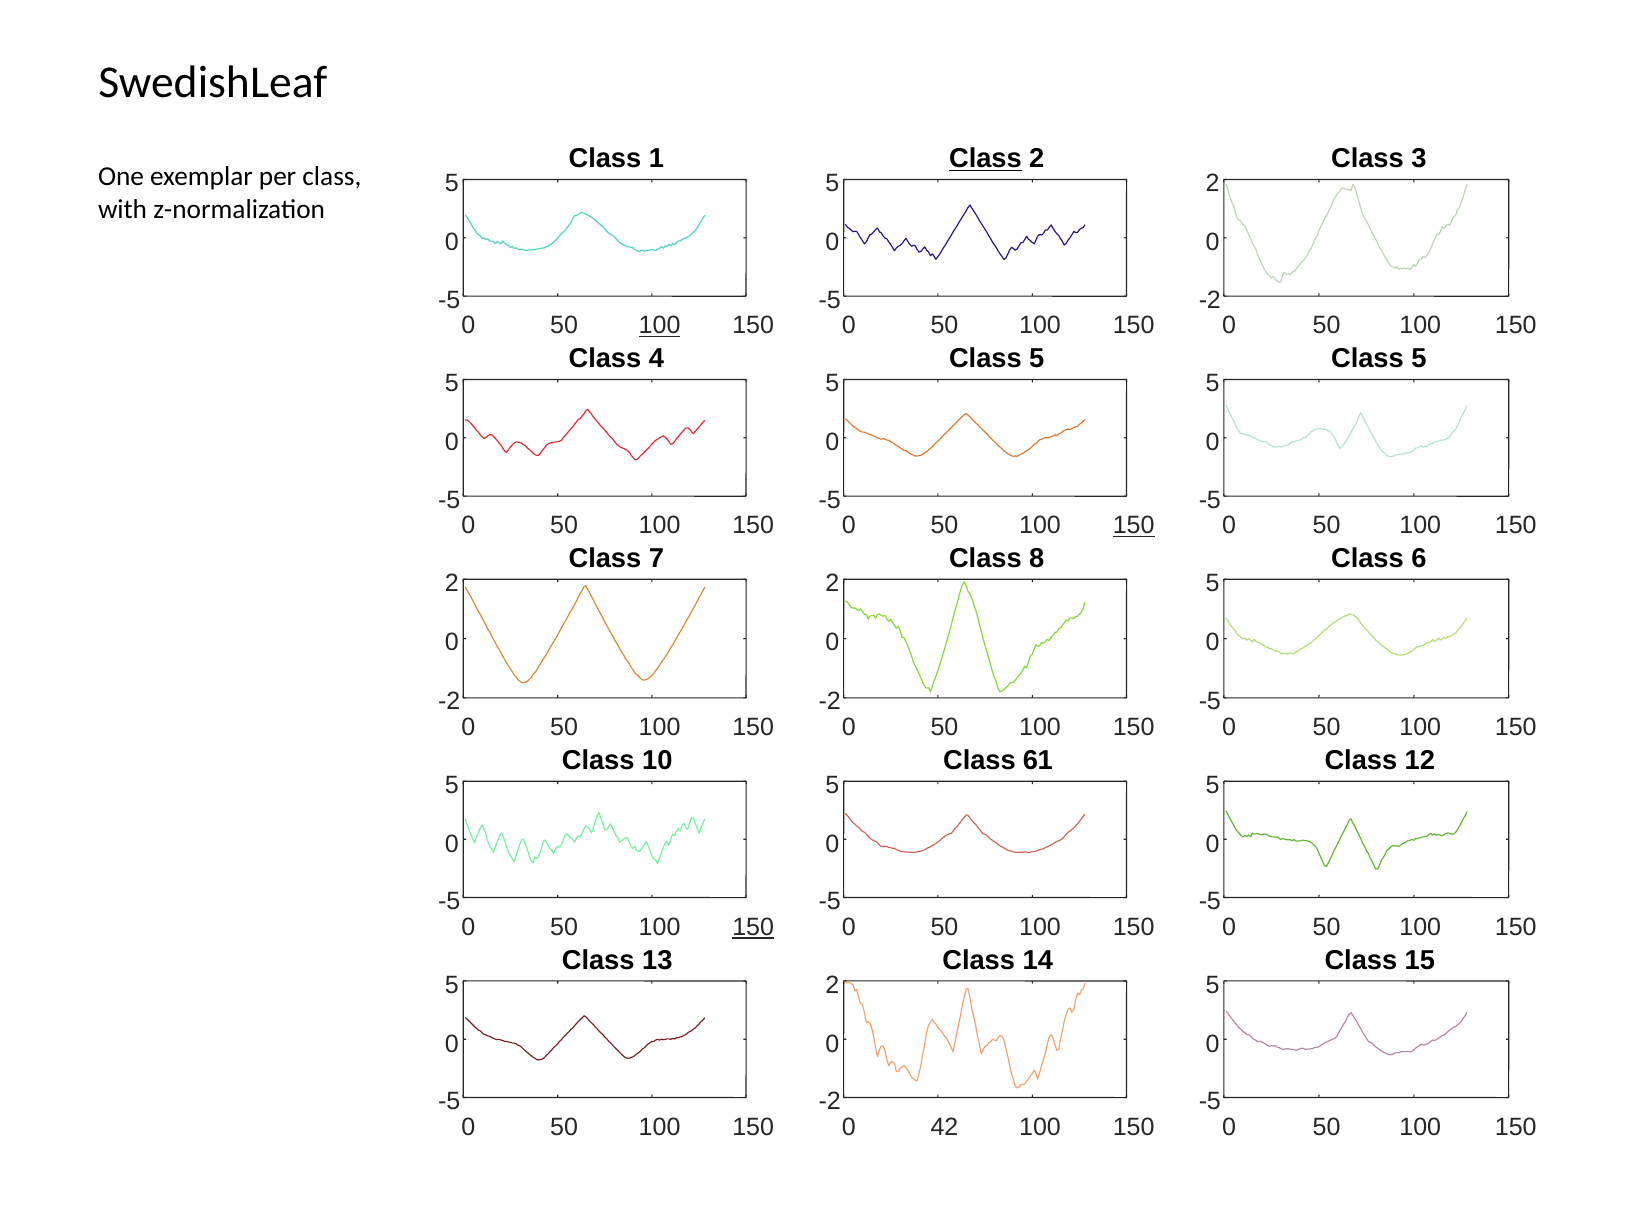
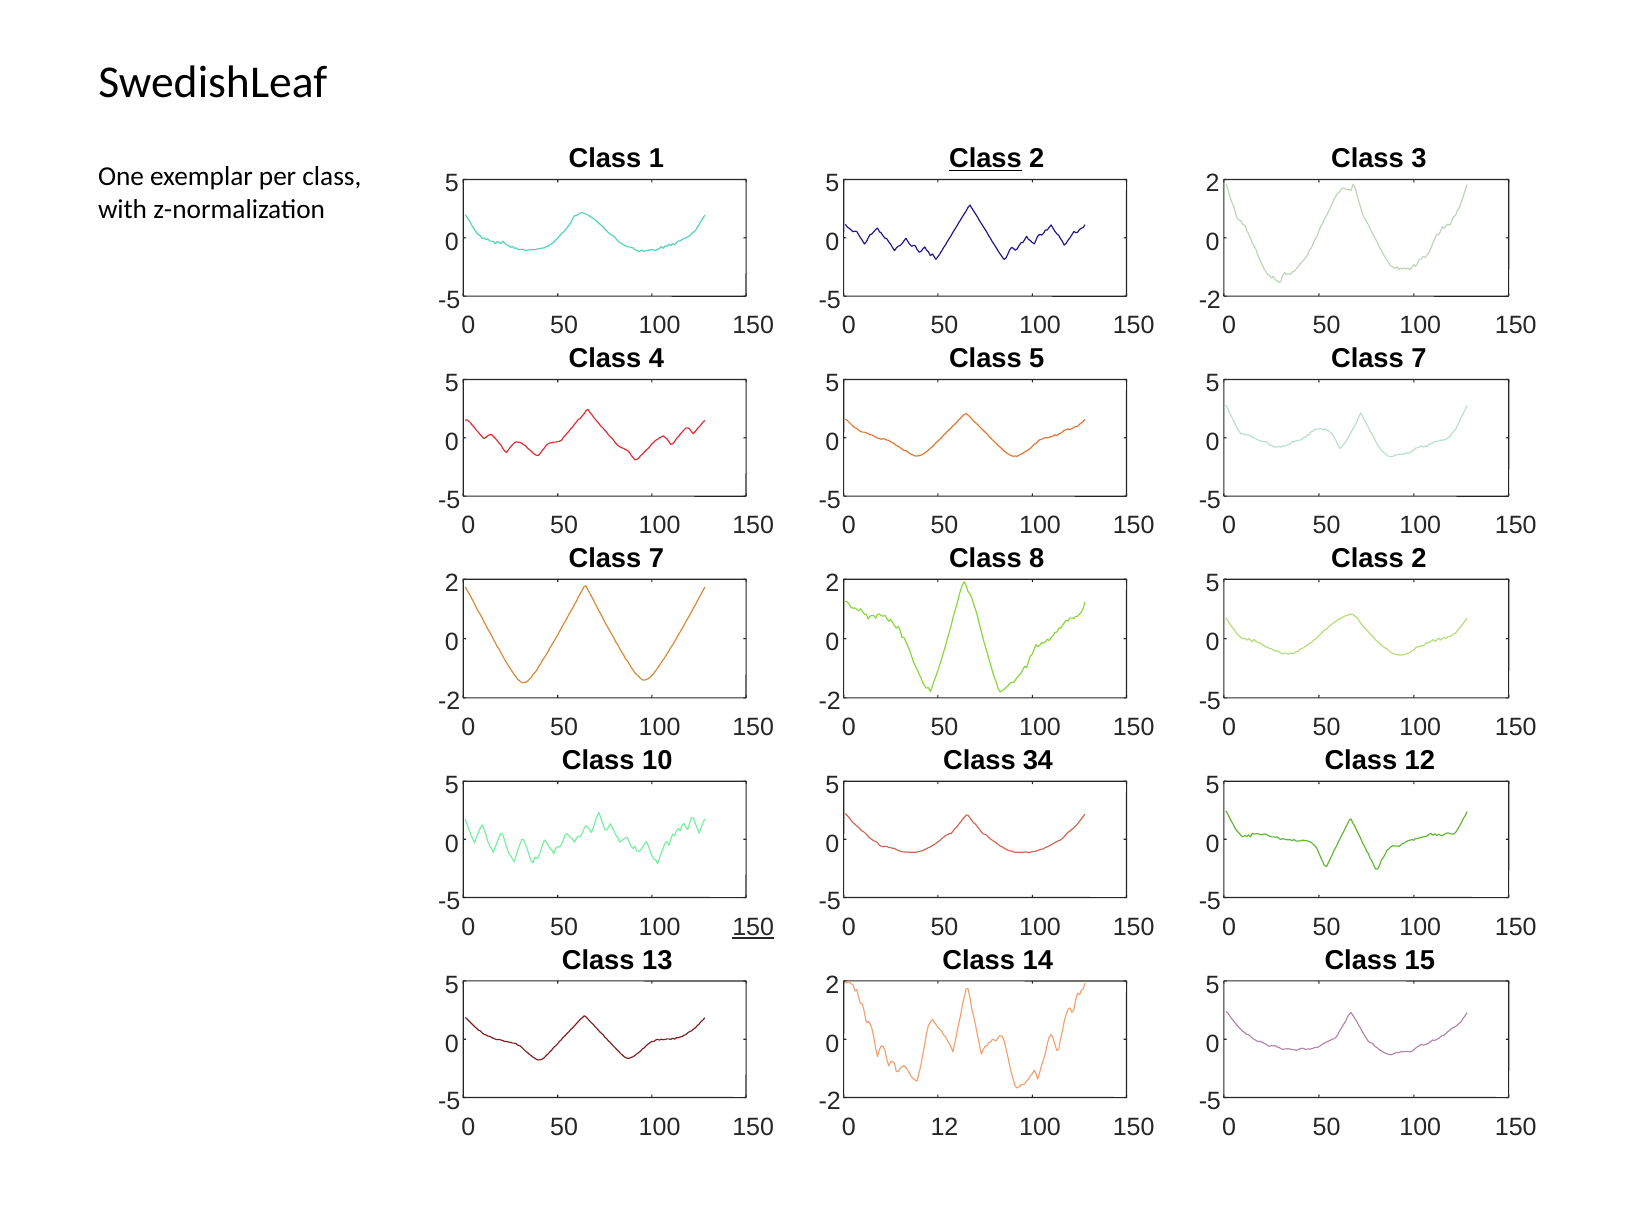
100 underline: present -> none (660, 326)
5: 5 -> 7 (1419, 359)
150 underline: present -> none (1134, 526)
6: 6 -> 2 (1419, 559)
61: 61 -> 34 (1038, 761)
0 42: 42 -> 12 (944, 1128)
